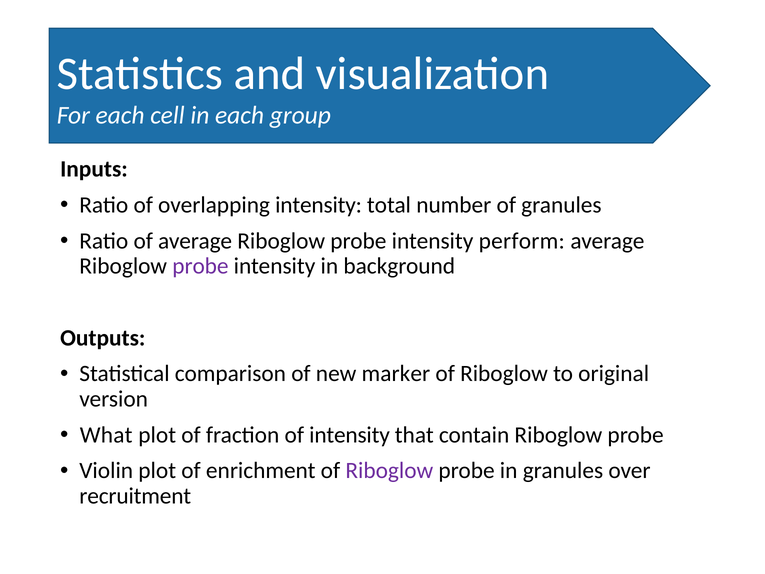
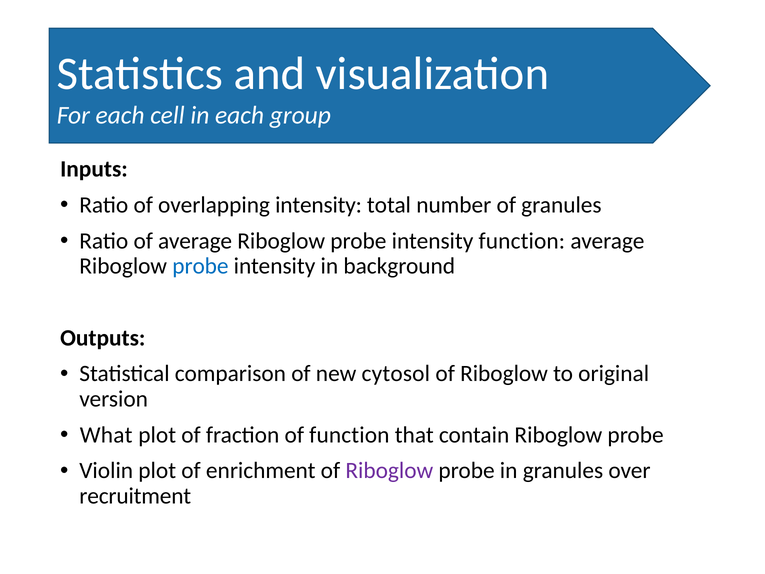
intensity perform: perform -> function (522, 241)
probe colour: purple -> blue (200, 266)
marker: marker -> cytosol (396, 374)
of intensity: intensity -> function (349, 435)
